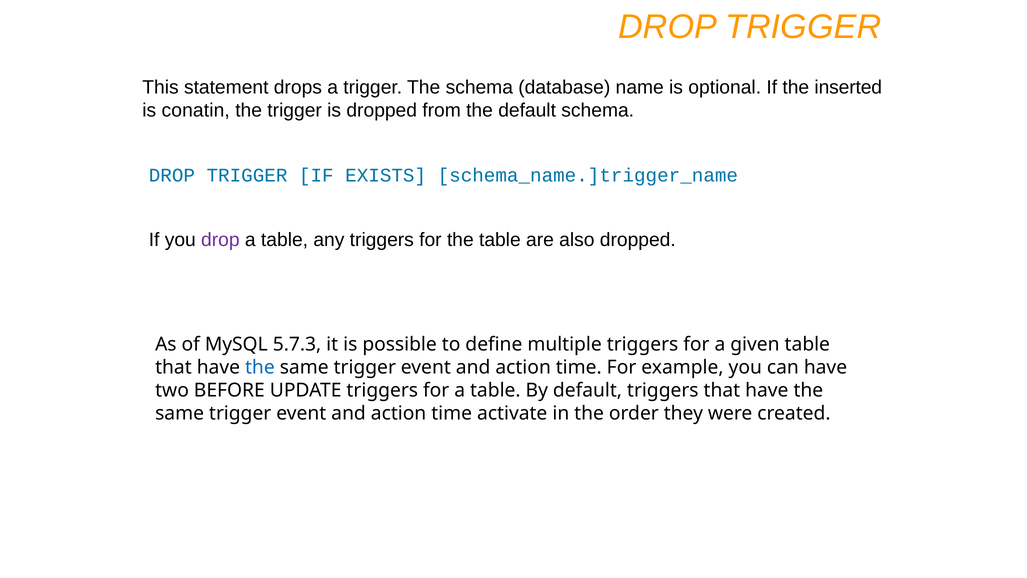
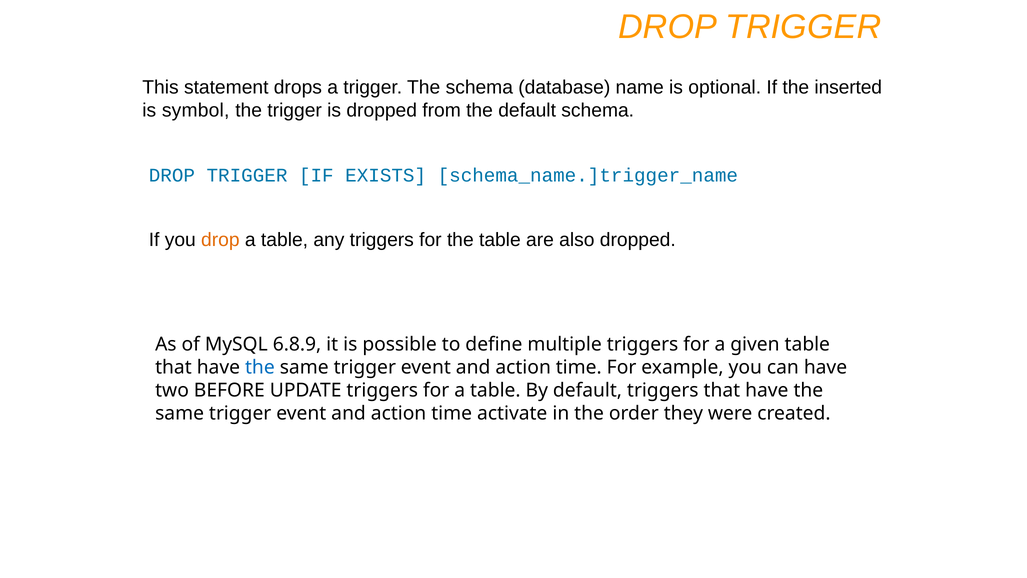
conatin: conatin -> symbol (196, 110)
drop colour: purple -> orange (220, 240)
5.7.3: 5.7.3 -> 6.8.9 (297, 344)
